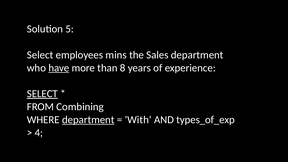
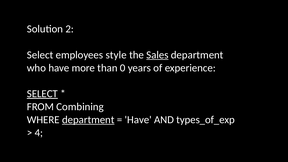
5: 5 -> 2 (70, 29)
mins: mins -> style (116, 55)
Sales underline: none -> present (157, 55)
have underline: present -> none (59, 68)
8: 8 -> 0 (123, 68)
With: With -> Have (138, 120)
